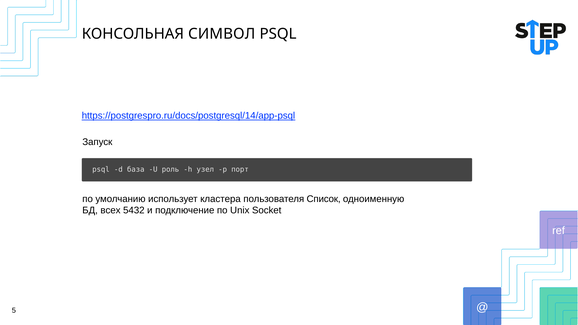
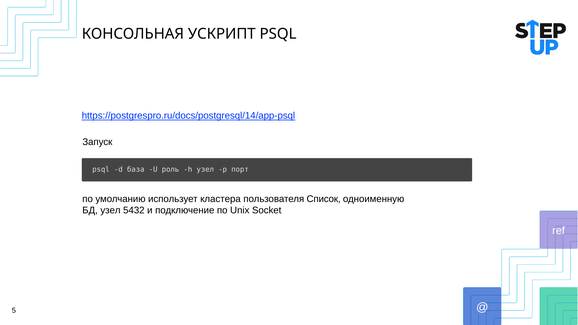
СИМВОЛ: СИМВОЛ -> УСКРИПТ (222, 34)
БД всех: всех -> узел (110, 211)
